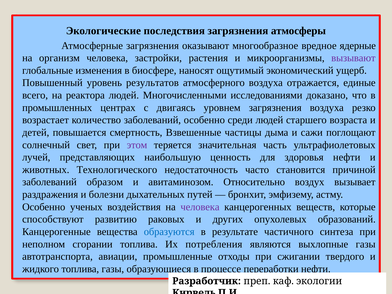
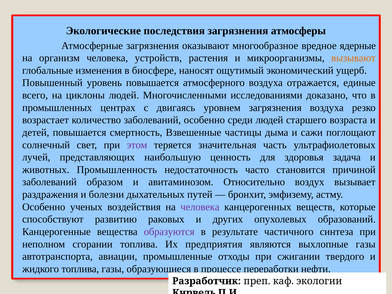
застройки: застройки -> устройств (158, 58)
вызывают colour: purple -> orange (353, 58)
уровень результатов: результатов -> повышается (152, 83)
реактора: реактора -> циклоны (85, 95)
здоровья нефти: нефти -> задача (347, 157)
Технологического: Технологического -> Промышленность (117, 170)
образуются colour: blue -> purple (169, 232)
потребления: потребления -> предприятия (214, 244)
